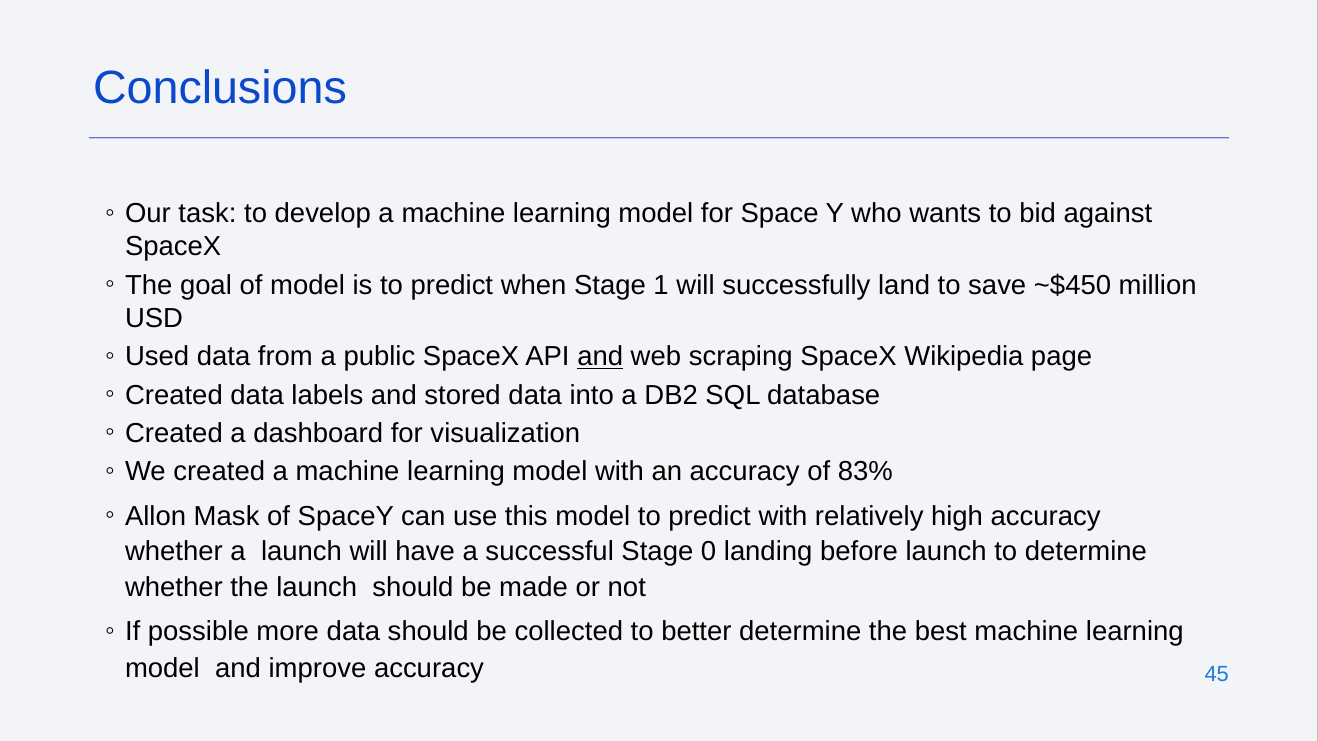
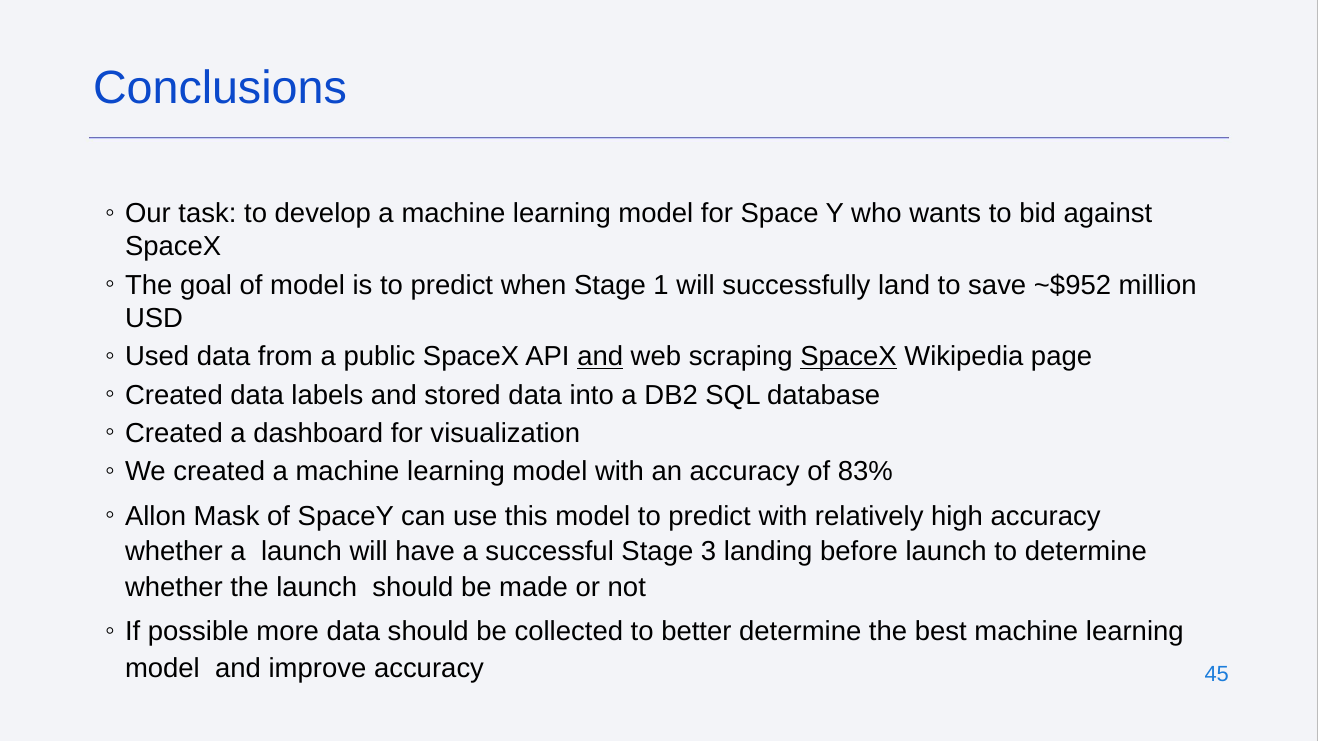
~$450: ~$450 -> ~$952 (1073, 285)
SpaceX underline: none -> present (848, 357)
0: 0 -> 3 (709, 552)
